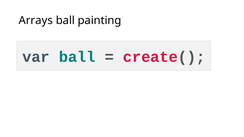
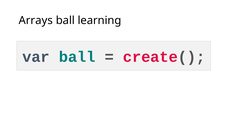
painting: painting -> learning (100, 20)
